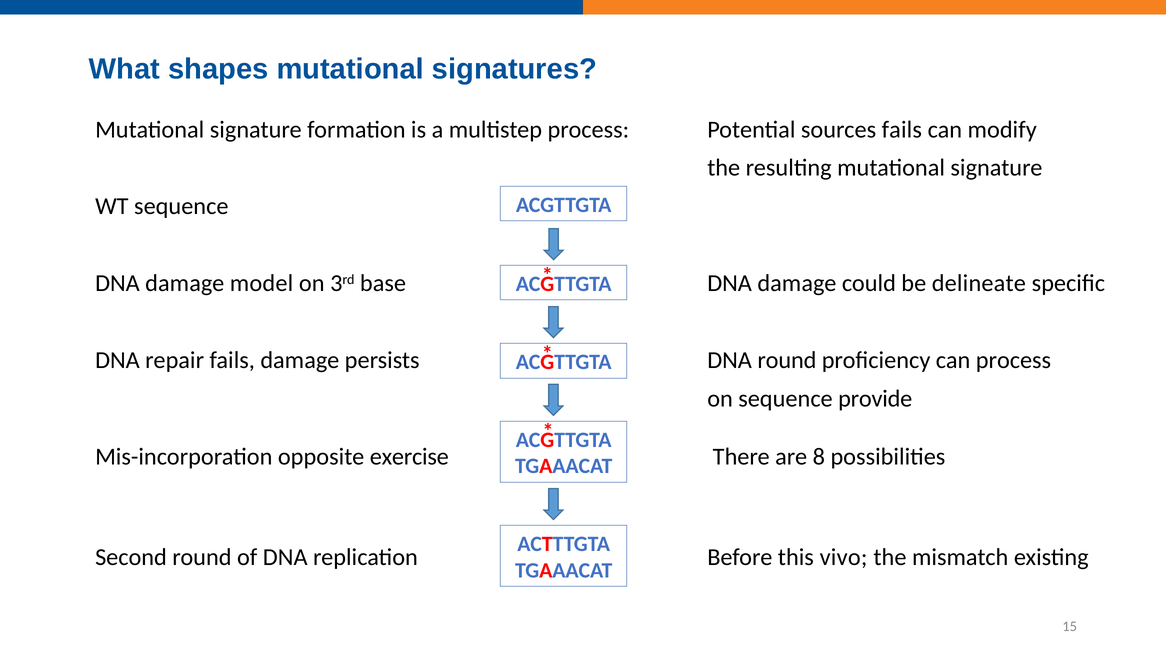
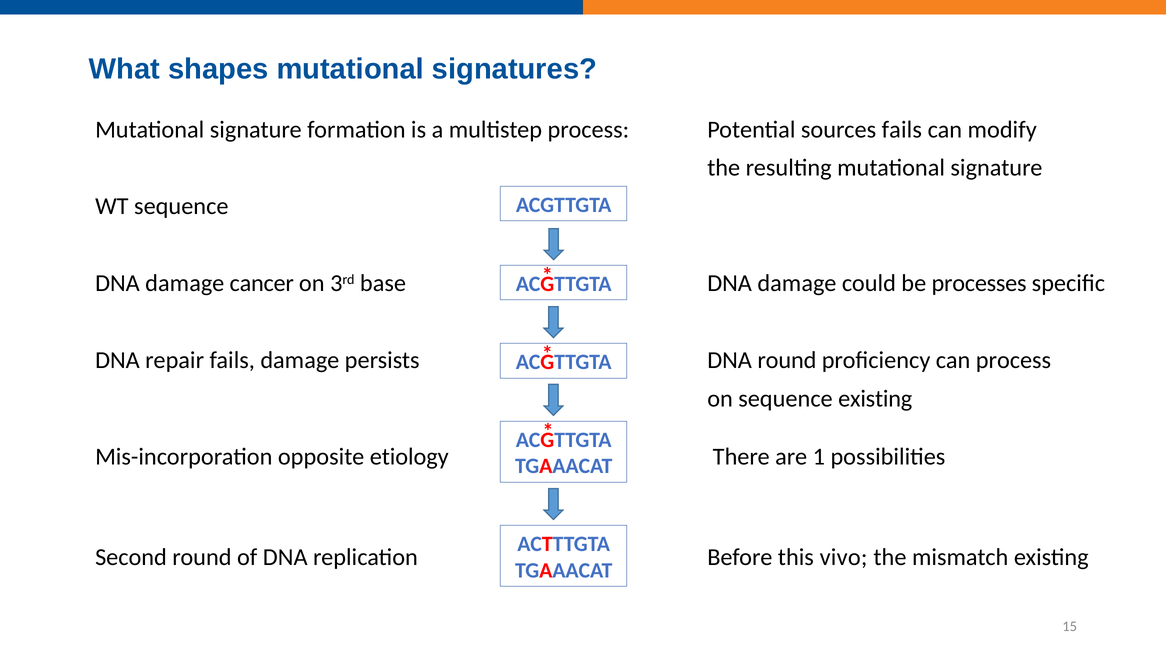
model: model -> cancer (262, 283)
delineate: delineate -> processes (979, 283)
sequence provide: provide -> existing (875, 398)
exercise: exercise -> etiology (409, 457)
8: 8 -> 1 (819, 457)
